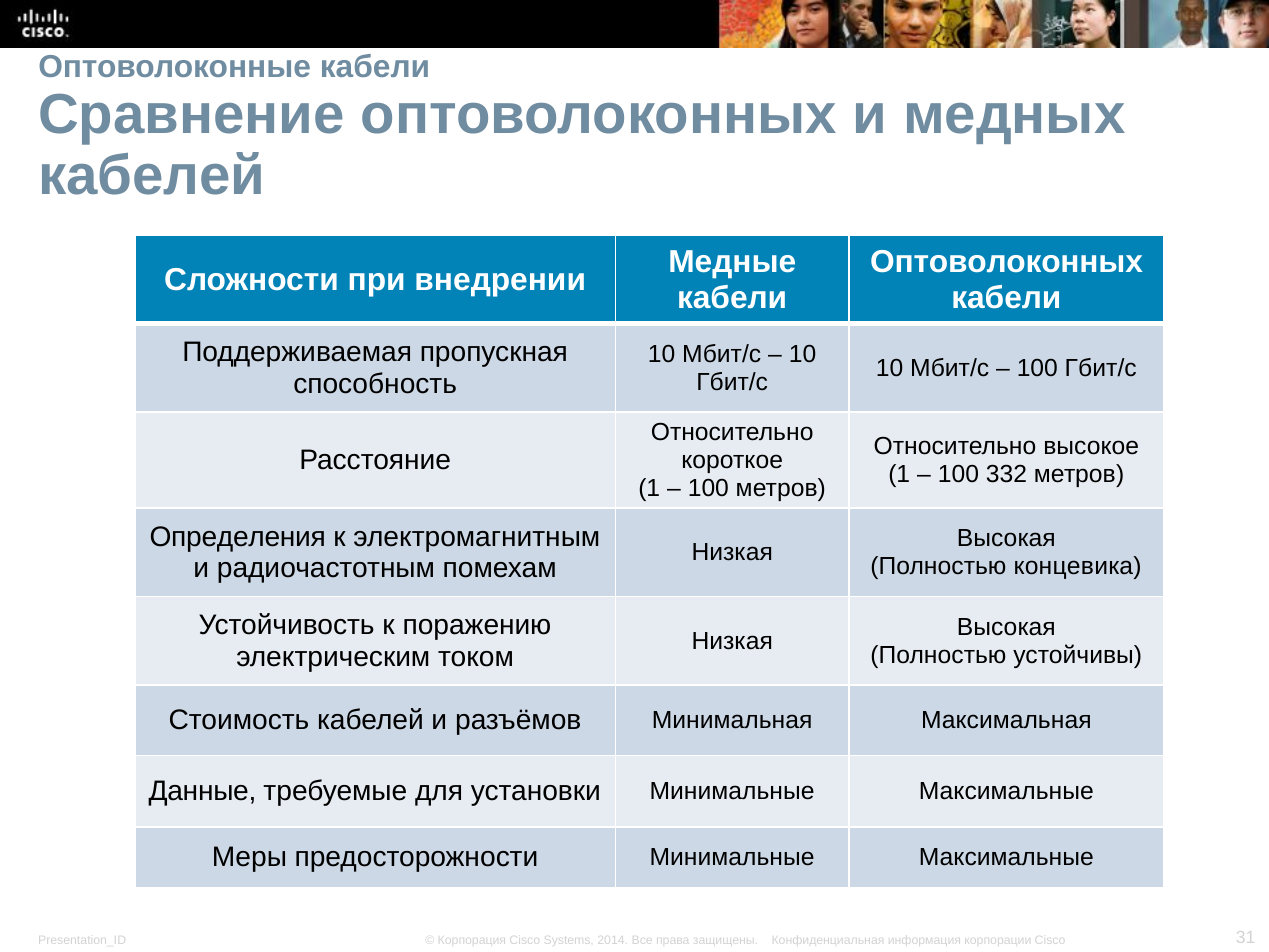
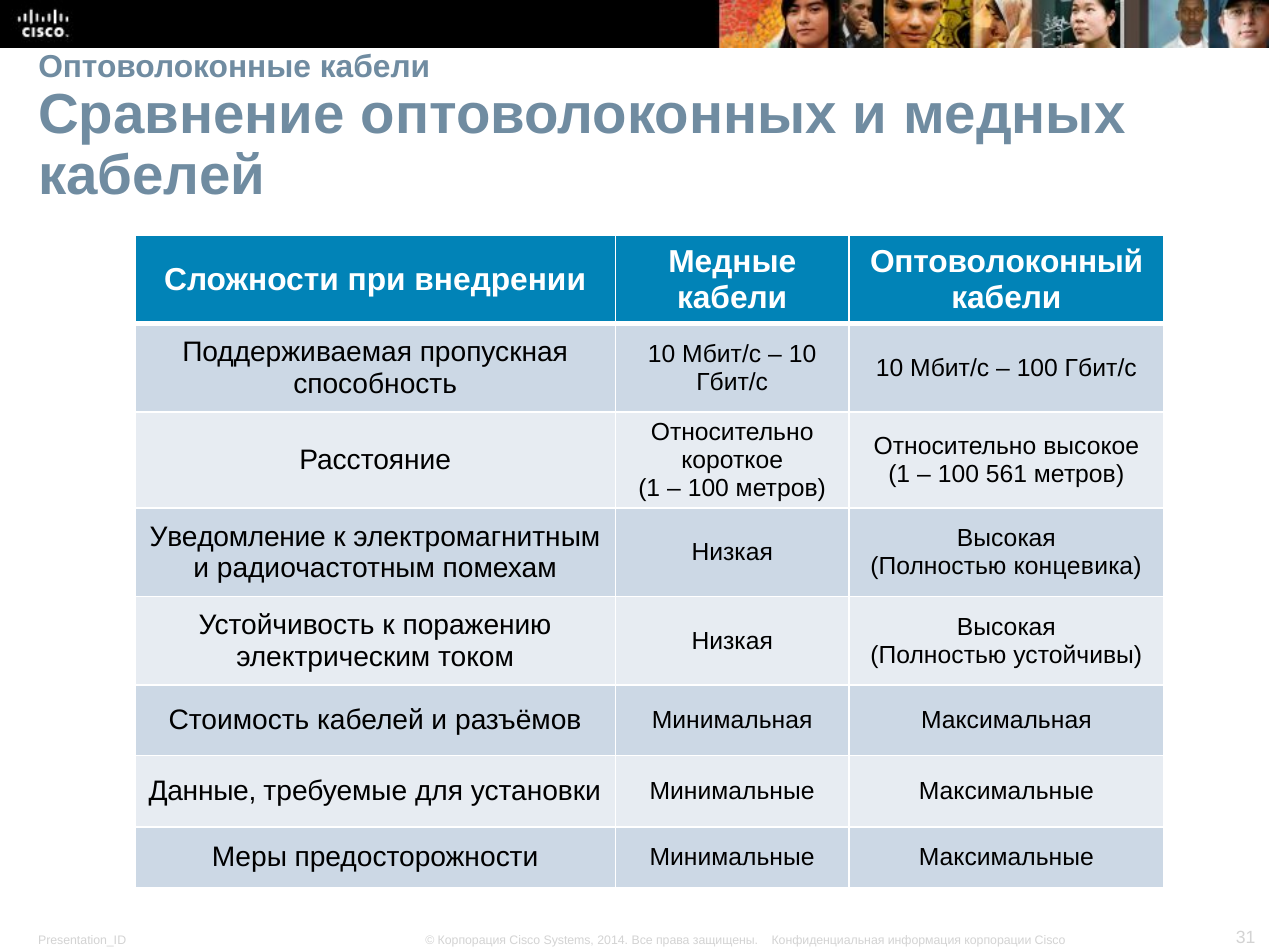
Оптоволоконных: Оптоволоконных -> Оптоволоконный (1007, 262)
332: 332 -> 561 (1006, 474)
Определения: Определения -> Уведомление (238, 537)
